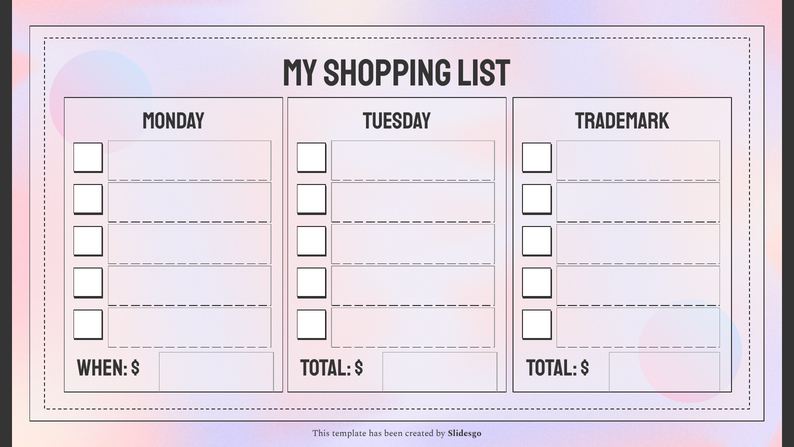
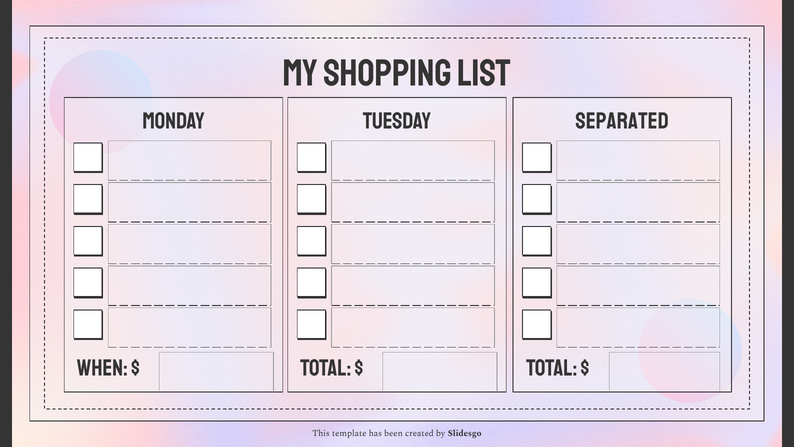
TRADEMARK: TRADEMARK -> SEPARATED (622, 121)
